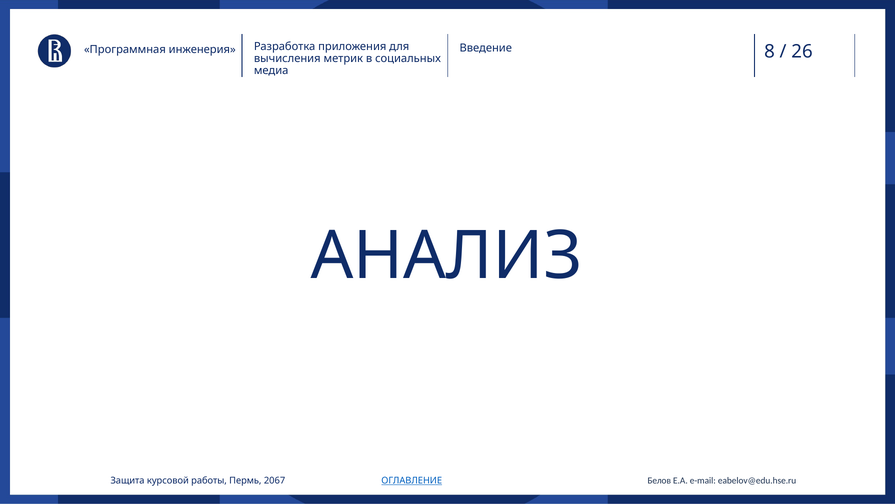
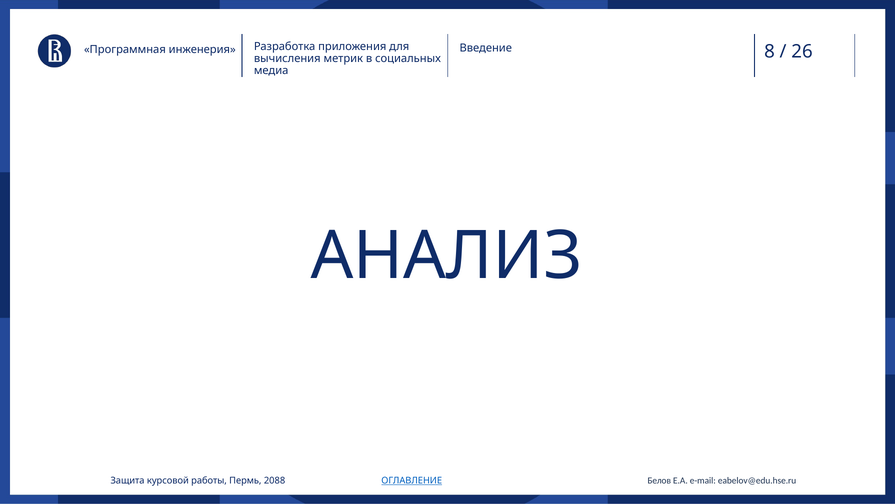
2067: 2067 -> 2088 (275, 480)
